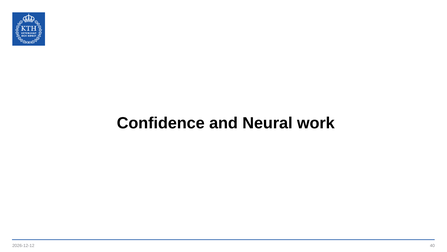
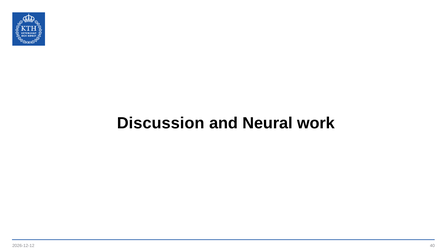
Confidence: Confidence -> Discussion (161, 123)
